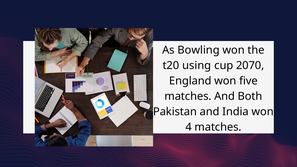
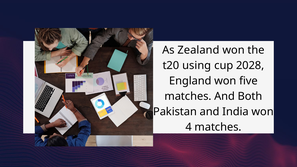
Bowling: Bowling -> Zealand (199, 50)
2070: 2070 -> 2028 (250, 65)
